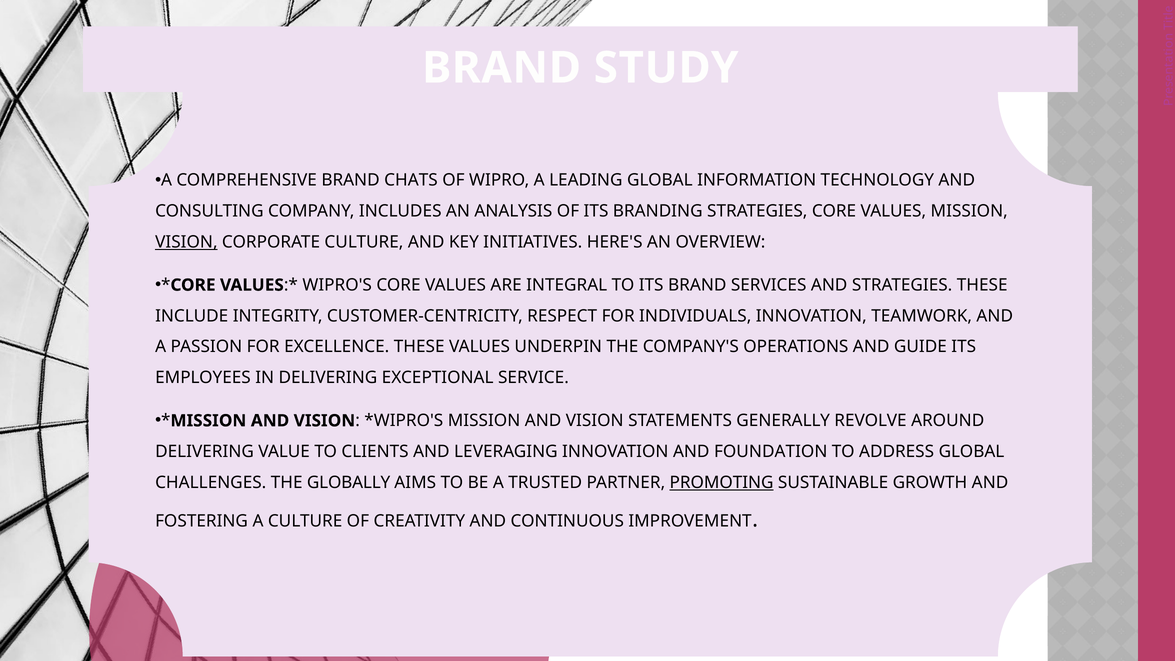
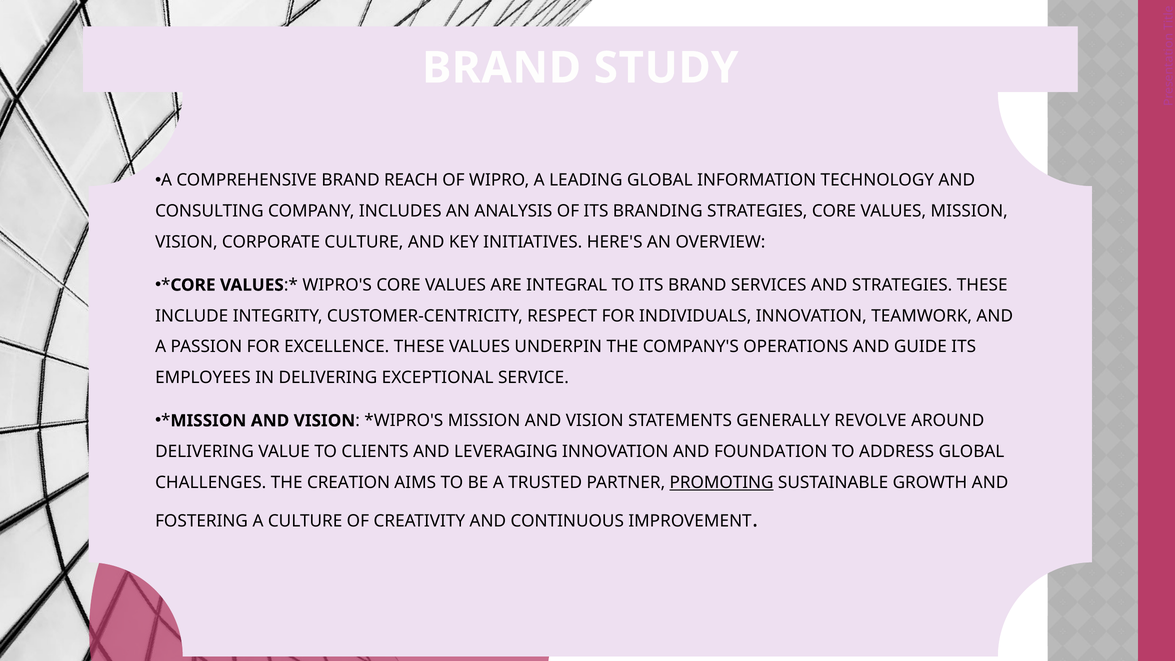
CHATS: CHATS -> REACH (411, 180)
VISION underline: present -> none (186, 242)
GLOBALLY: GLOBALLY -> CREATION (349, 482)
